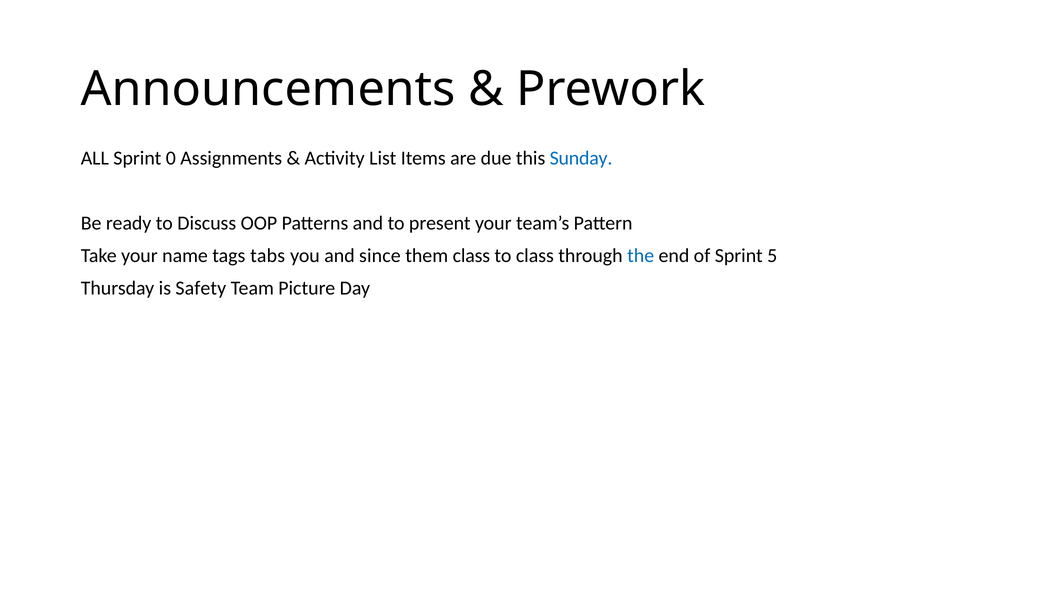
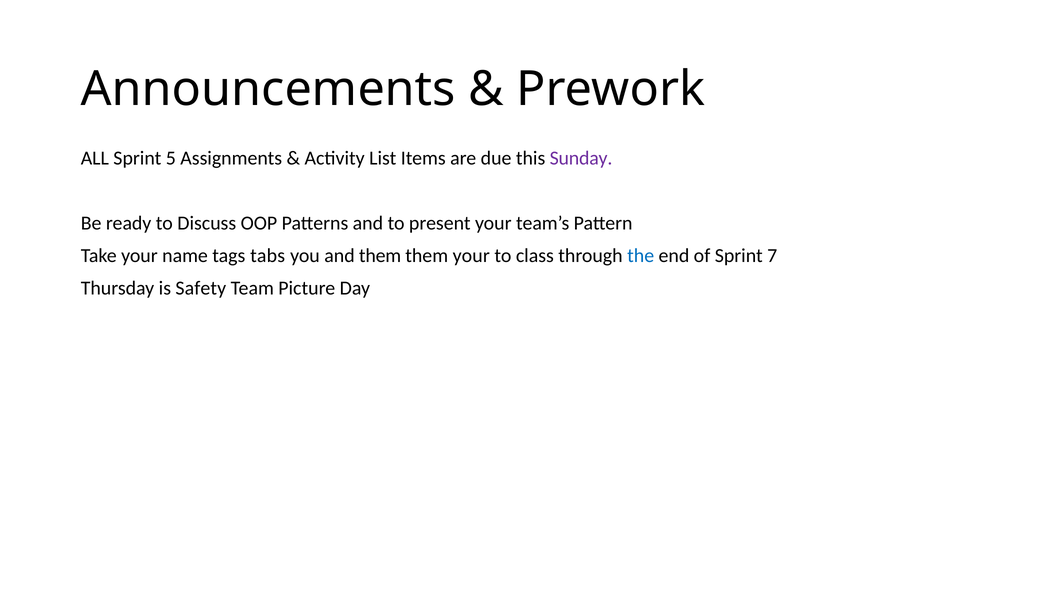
0: 0 -> 5 (171, 158)
Sunday colour: blue -> purple (581, 158)
and since: since -> them (380, 256)
them class: class -> your (471, 256)
5: 5 -> 7 (772, 256)
